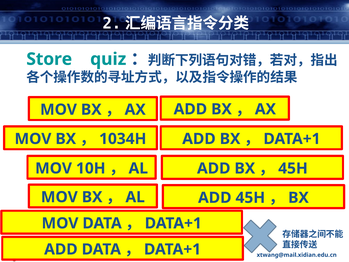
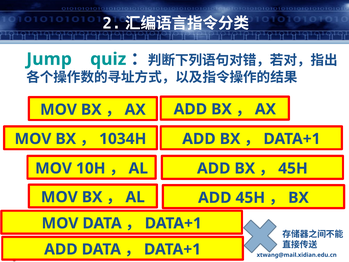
Store: Store -> Jump (49, 59)
